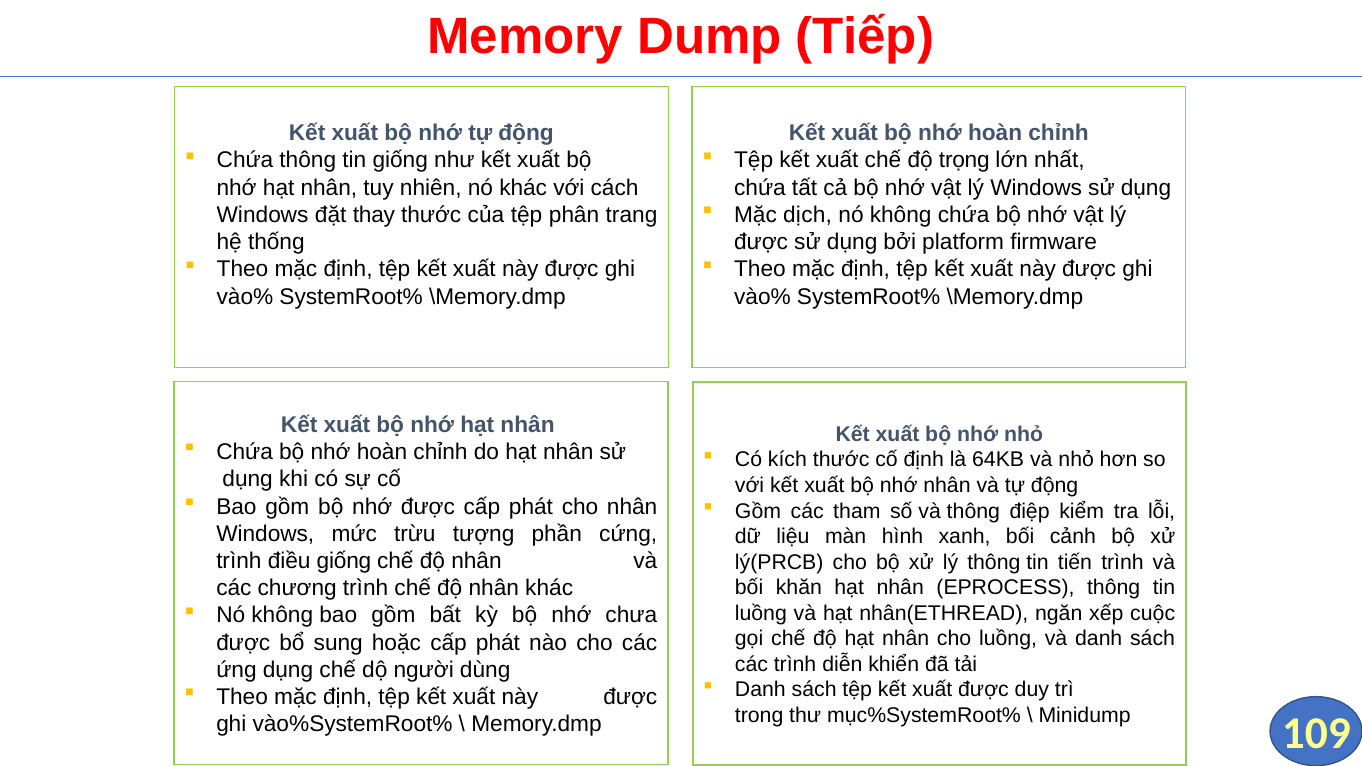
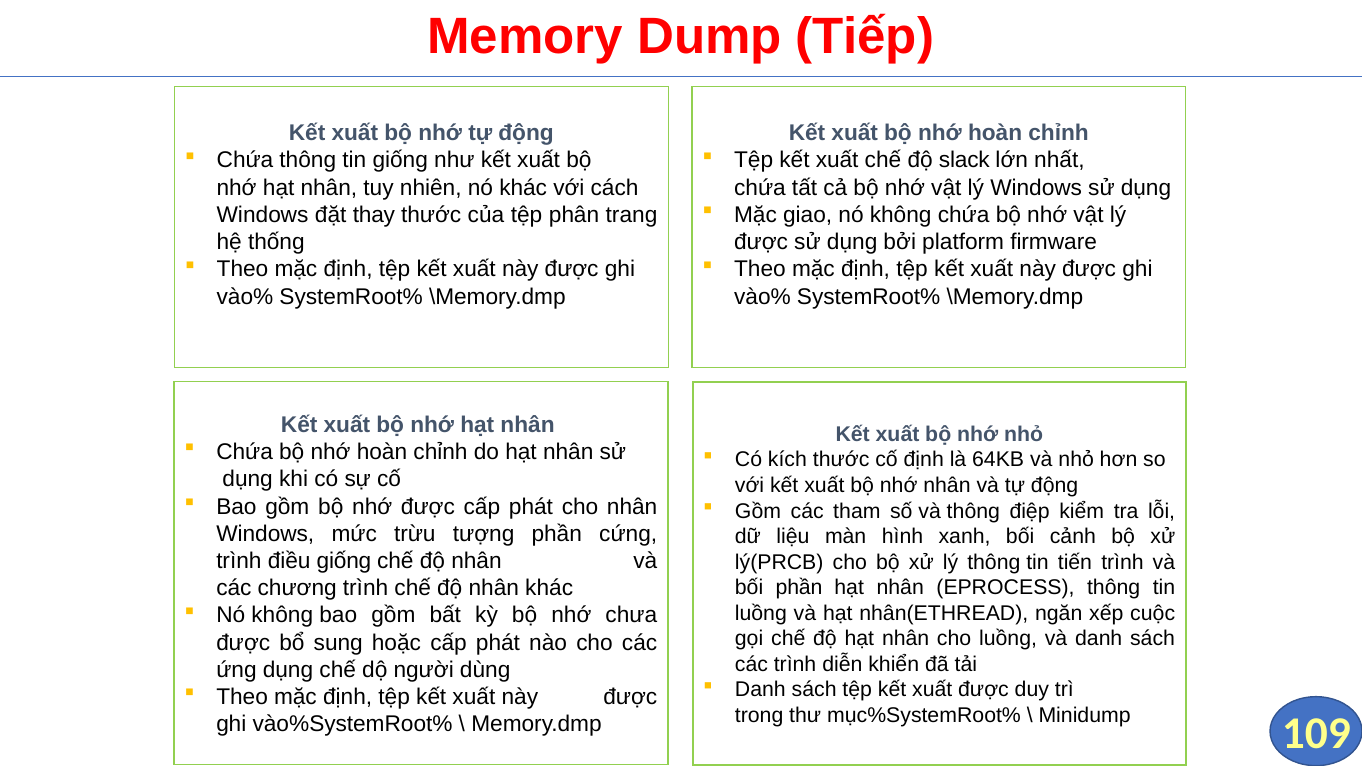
trọng: trọng -> slack (964, 161)
dịch: dịch -> giao (808, 215)
bối khăn: khăn -> phần (799, 588)
